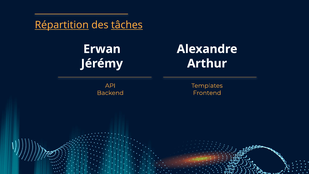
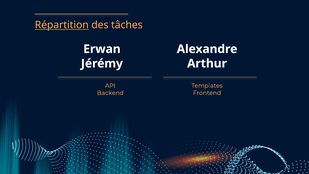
tâches underline: present -> none (127, 25)
